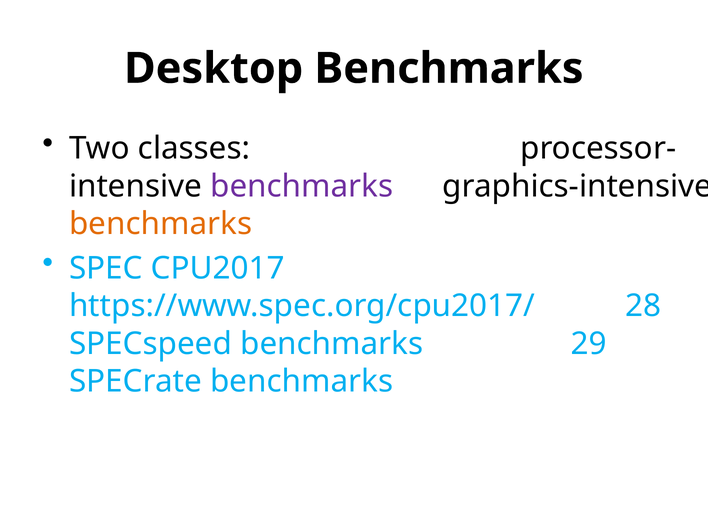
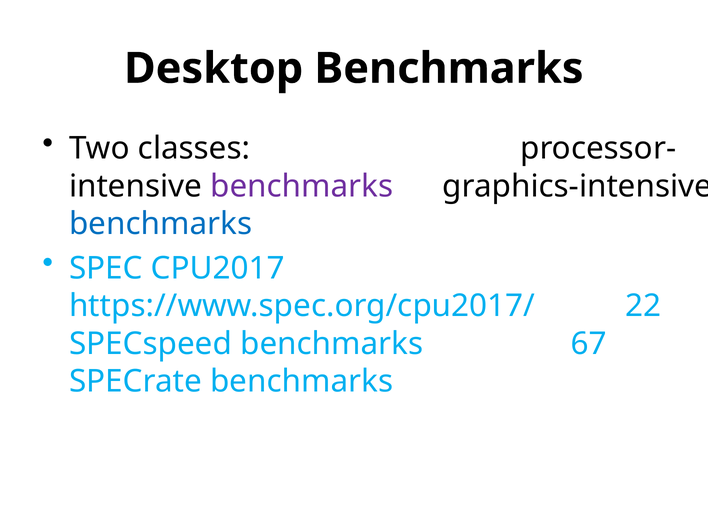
benchmarks colour: orange -> blue (161, 224)
28: 28 -> 22 (643, 306)
29: 29 -> 67 (589, 344)
